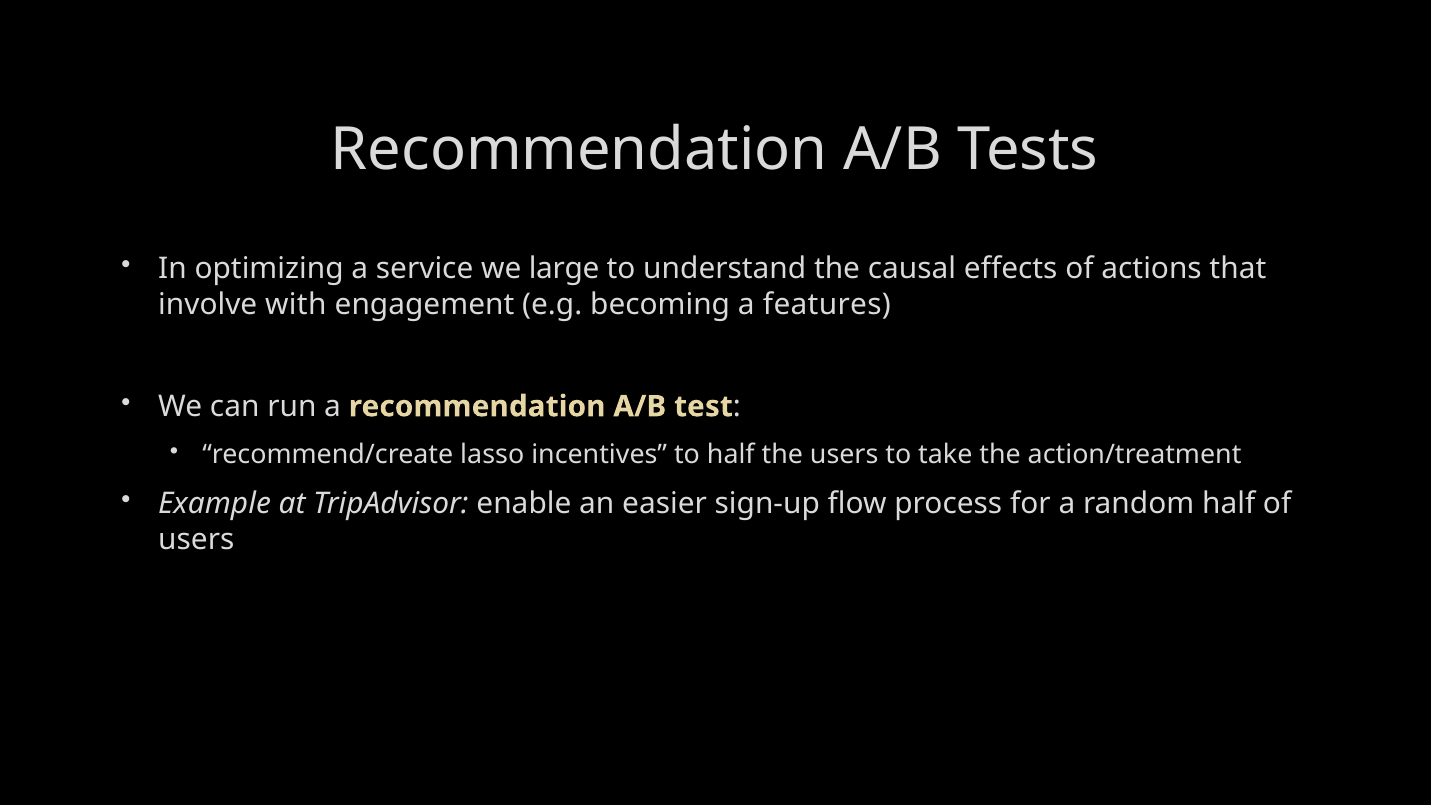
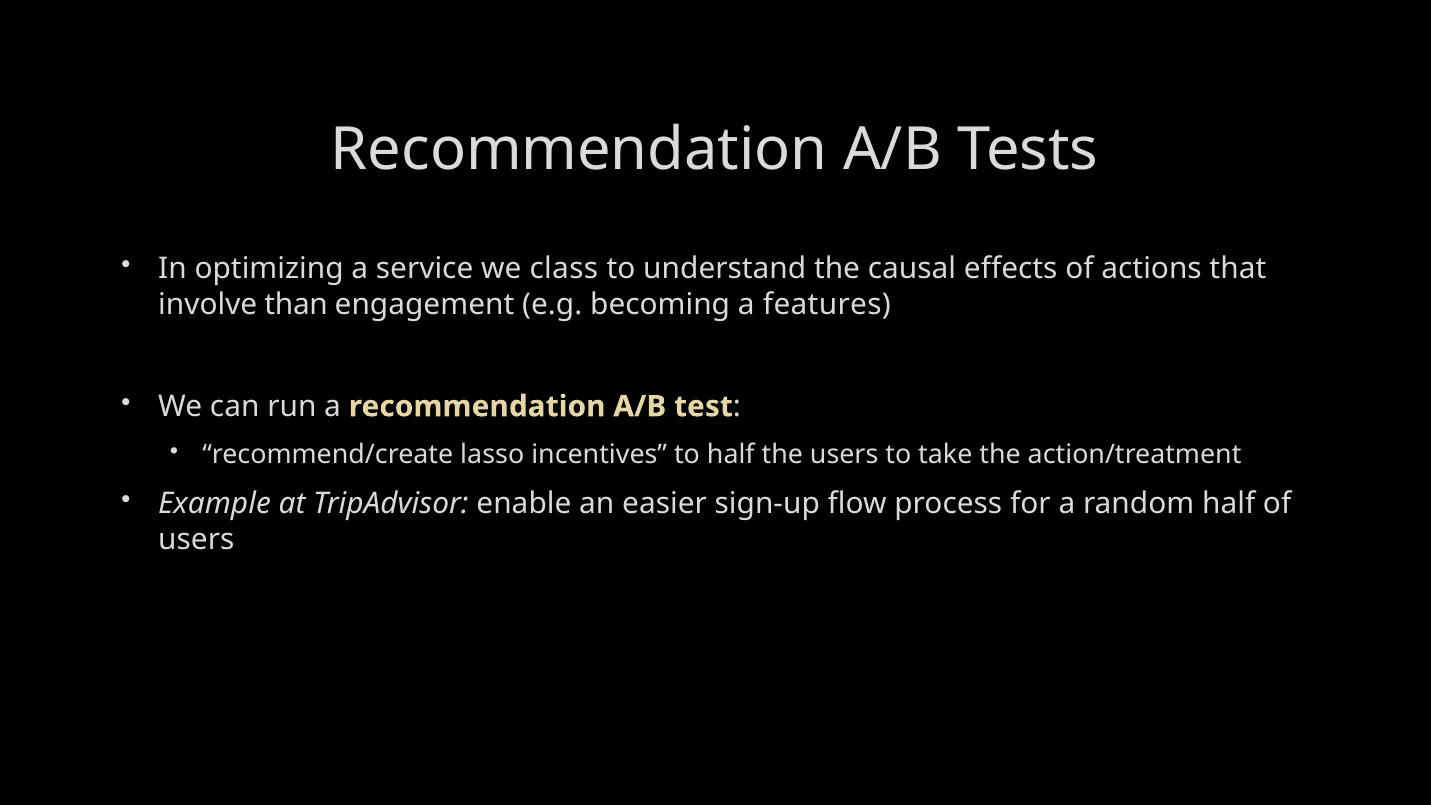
large: large -> class (564, 269)
with: with -> than (296, 305)
